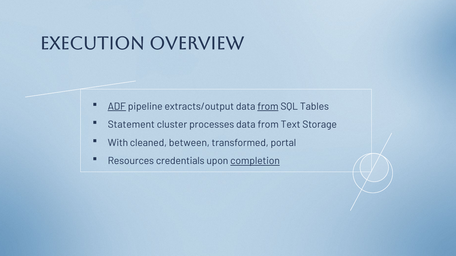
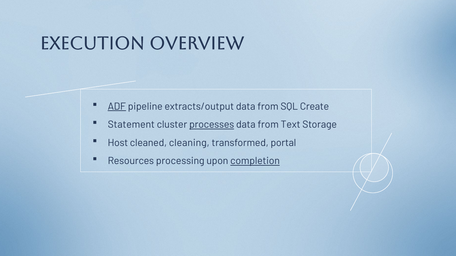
from underline: present -> none (268, 107)
Tables: Tables -> Create (314, 107)
processes underline: none -> present (212, 125)
With: With -> Host (118, 143)
between: between -> cleaning (189, 143)
credentials: credentials -> processing (180, 161)
